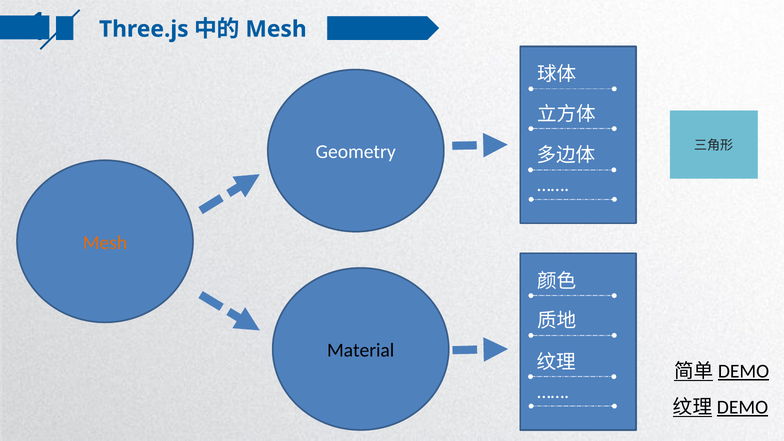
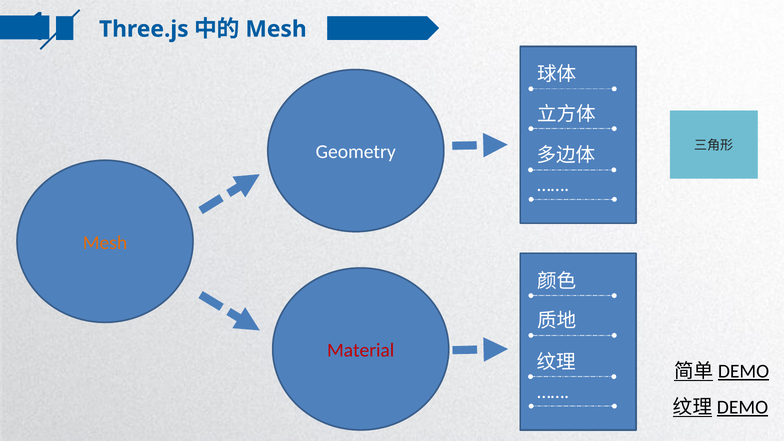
Material colour: black -> red (361, 350)
